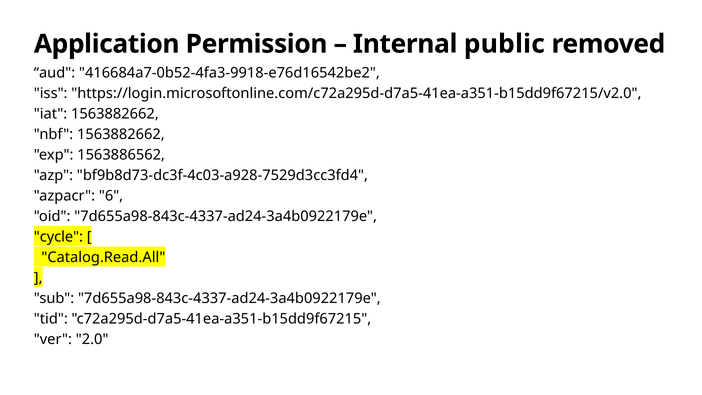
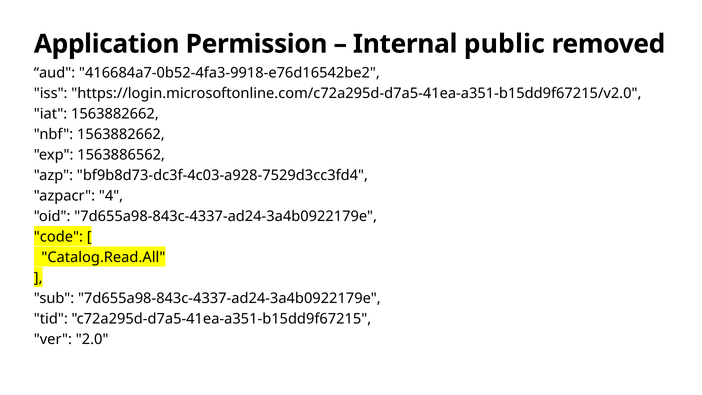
6: 6 -> 4 (111, 196)
cycle: cycle -> code (58, 237)
